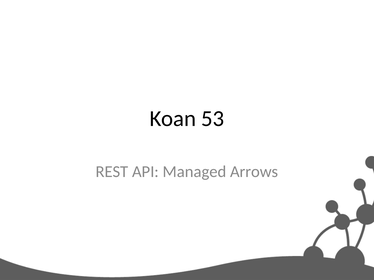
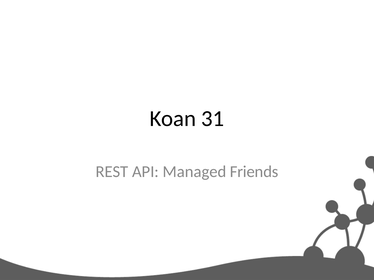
53: 53 -> 31 (213, 119)
Arrows: Arrows -> Friends (254, 172)
